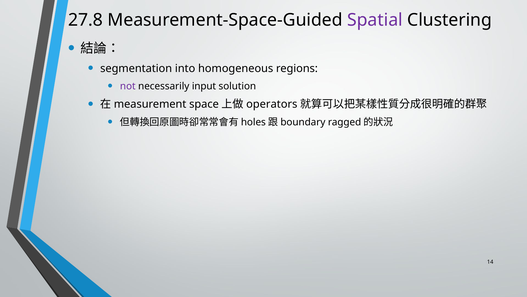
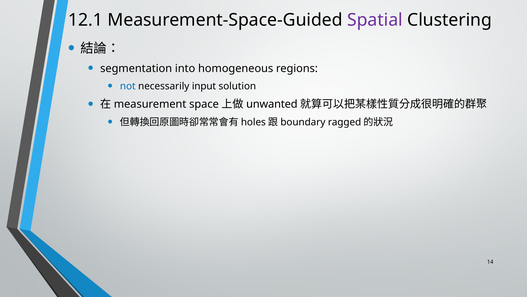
27.8: 27.8 -> 12.1 (86, 20)
not colour: purple -> blue (128, 86)
operators: operators -> unwanted (272, 104)
